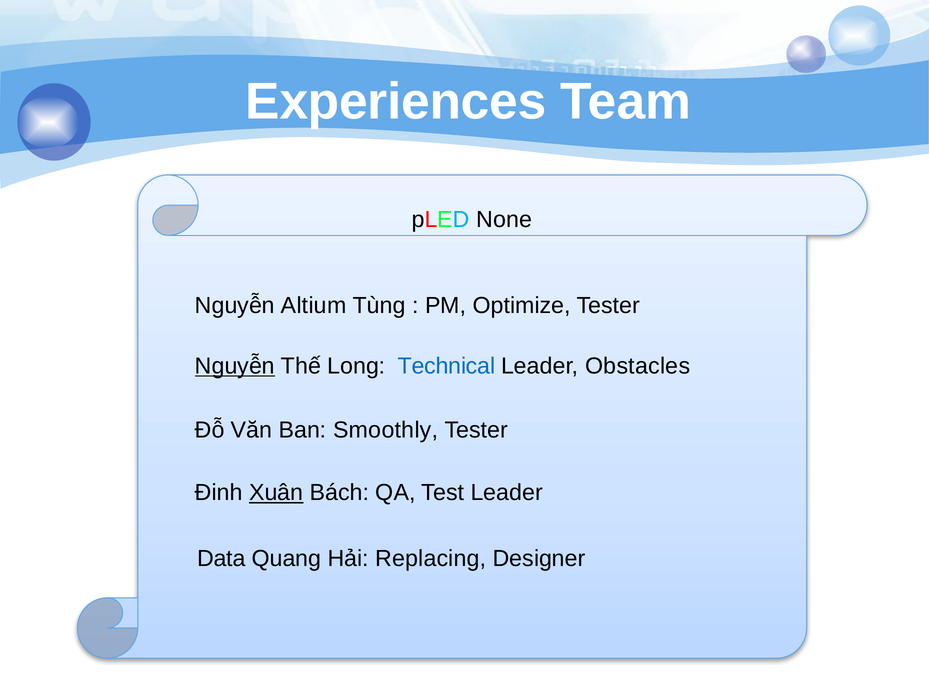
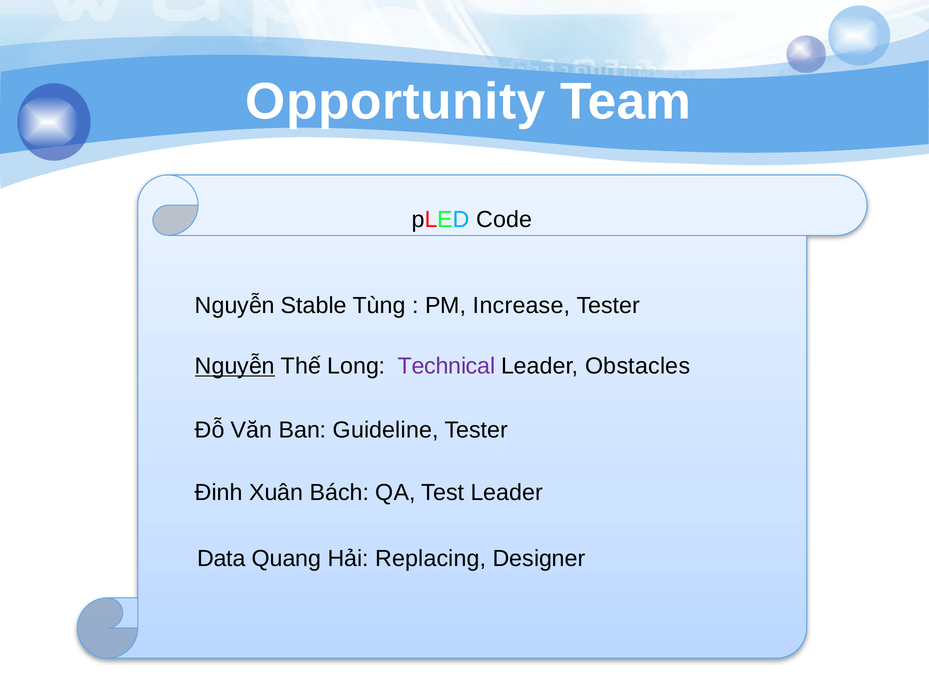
Experiences: Experiences -> Opportunity (395, 102)
None: None -> Code (504, 219)
Altium: Altium -> Stable (314, 306)
Optimize: Optimize -> Increase (522, 306)
Technical colour: blue -> purple (446, 366)
Smoothly: Smoothly -> Guideline (386, 430)
Xuân underline: present -> none (276, 492)
